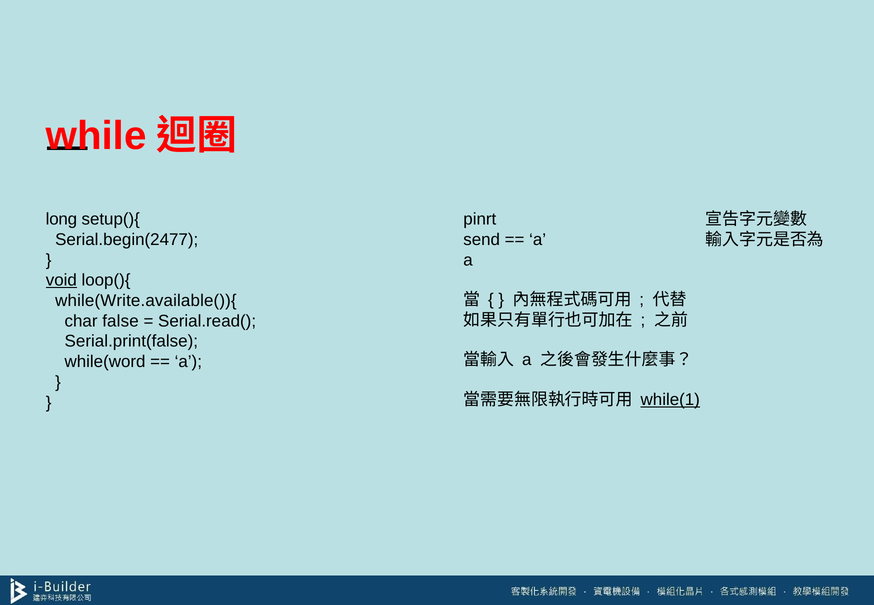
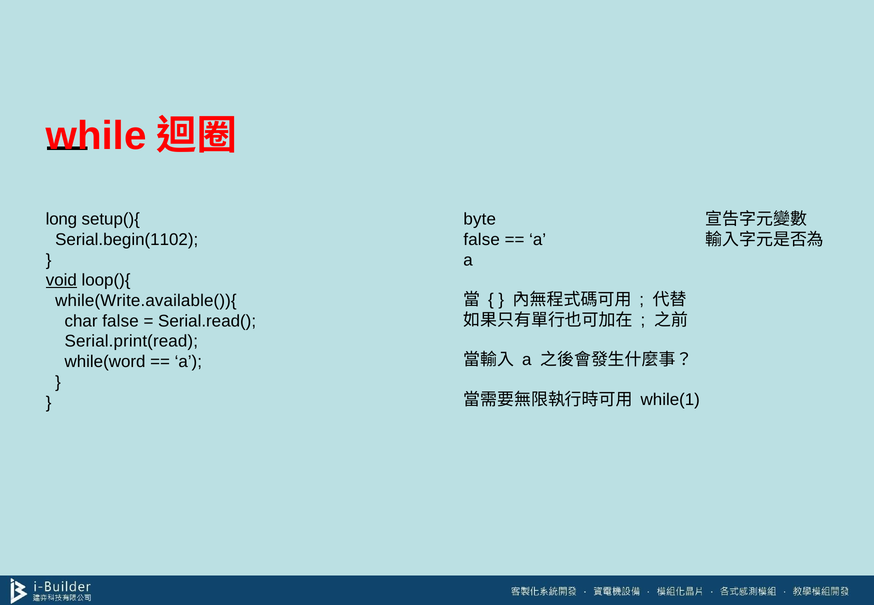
pinrt: pinrt -> byte (480, 219)
Serial.begin(2477: Serial.begin(2477 -> Serial.begin(1102 (127, 240)
send: send -> false (482, 240)
Serial.print(false: Serial.print(false -> Serial.print(read (131, 341)
while(1 underline: present -> none (670, 400)
